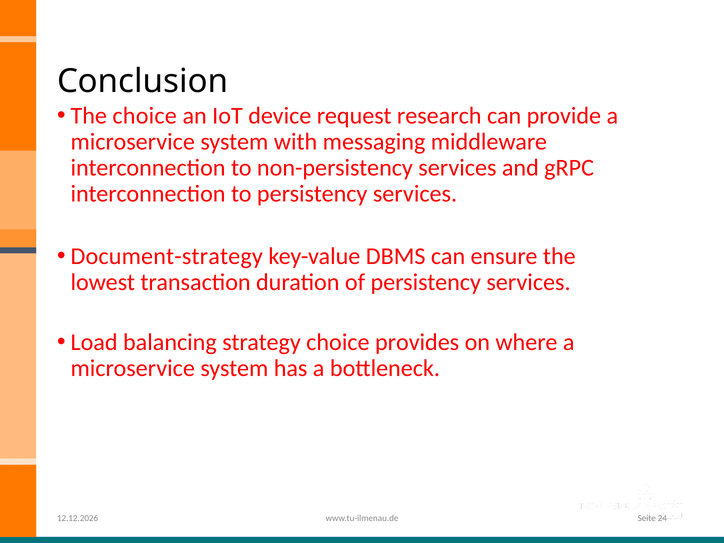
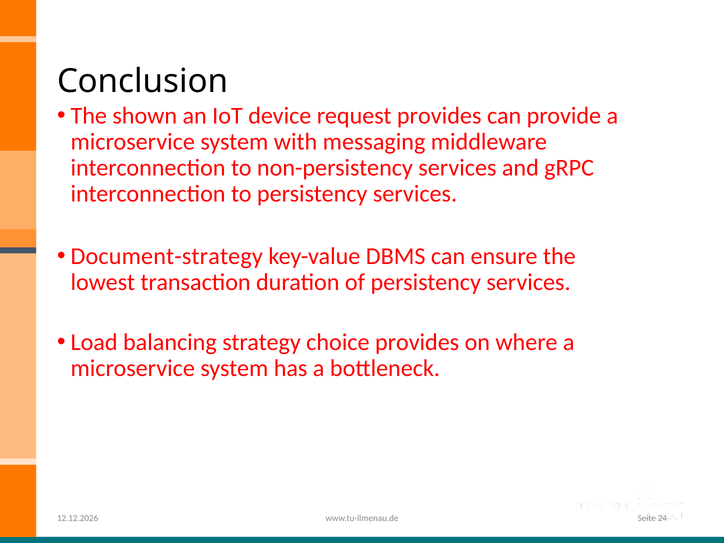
The choice: choice -> shown (145, 116)
request research: research -> provides (439, 116)
